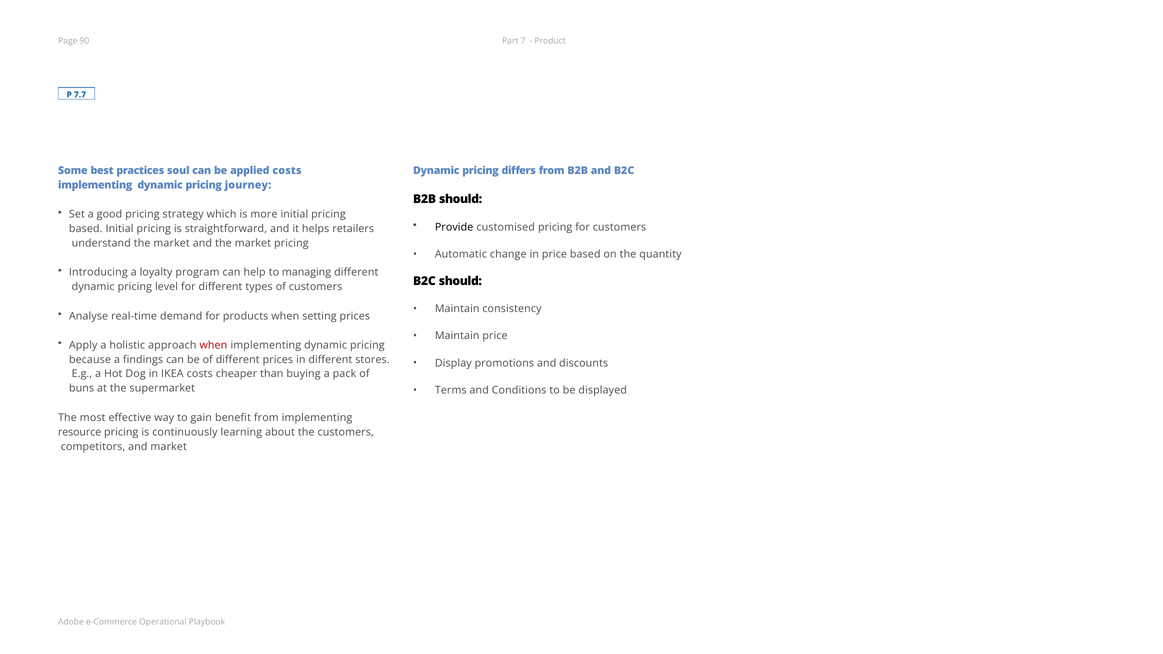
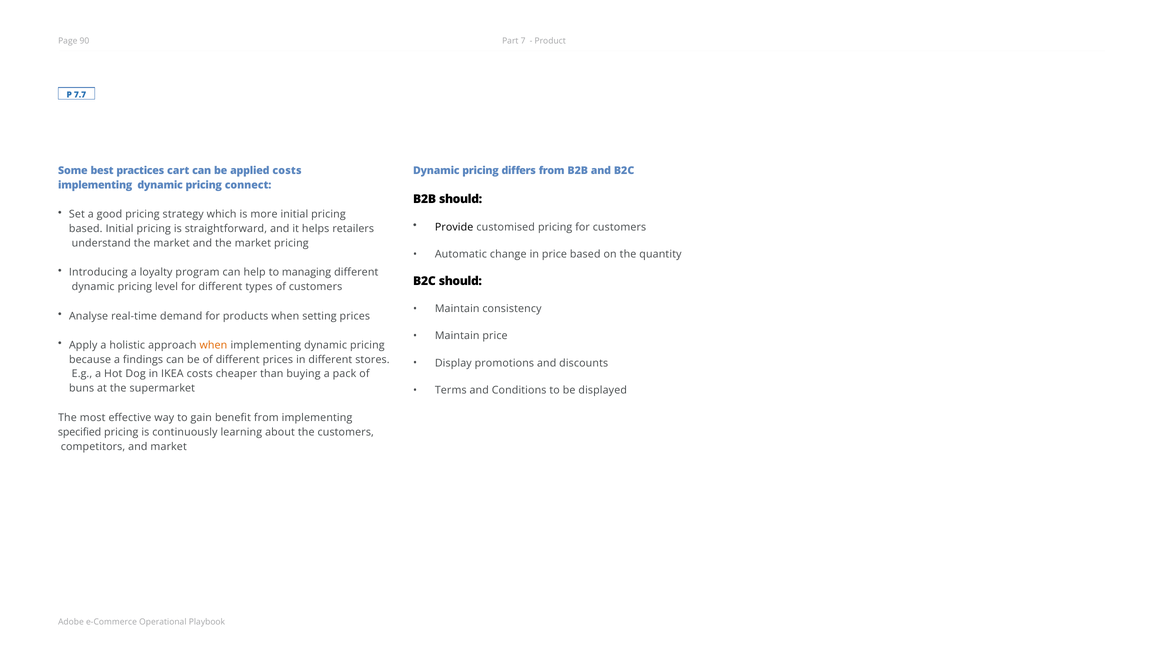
soul: soul -> cart (178, 171)
journey: journey -> connect (248, 185)
when colour: red -> orange (213, 345)
resource: resource -> specified (80, 432)
